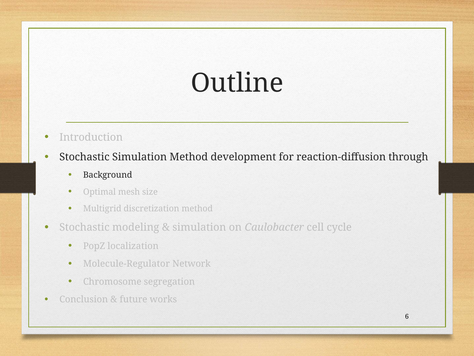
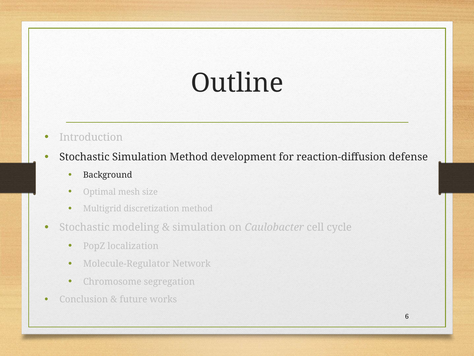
through: through -> defense (408, 157)
